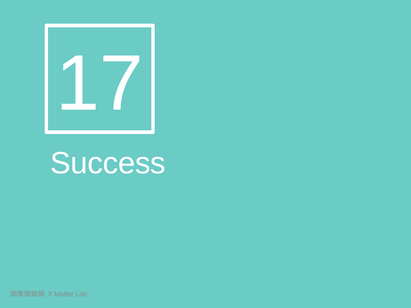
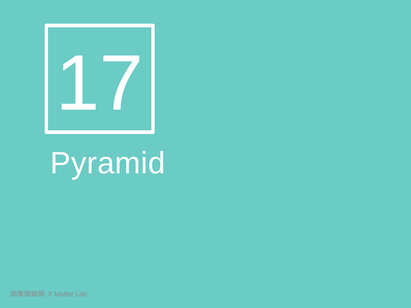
Success: Success -> Pyramid (108, 163)
